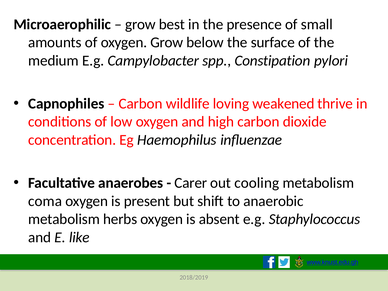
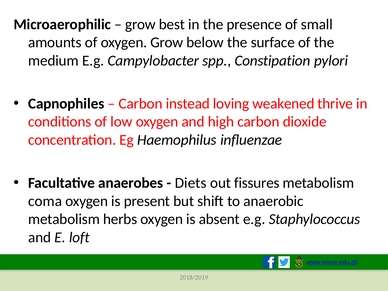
wildlife: wildlife -> instead (188, 104)
Carer: Carer -> Diets (191, 183)
cooling: cooling -> fissures (257, 183)
like: like -> loft (79, 237)
